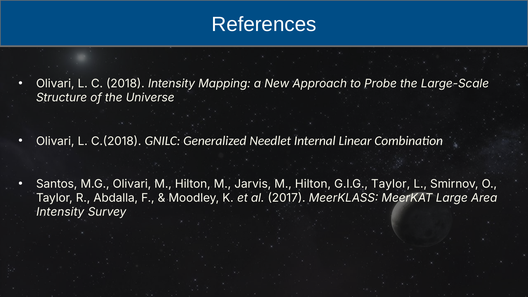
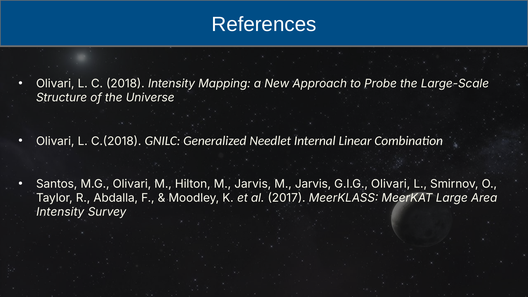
Jarvis M Hilton: Hilton -> Jarvis (313, 184)
G.I.G Taylor: Taylor -> Olivari (391, 184)
